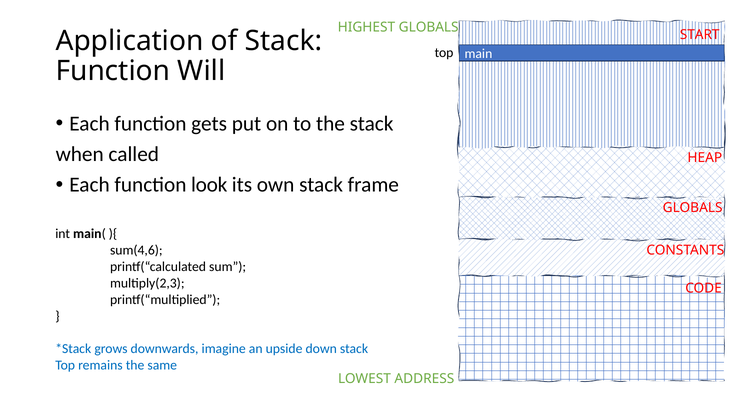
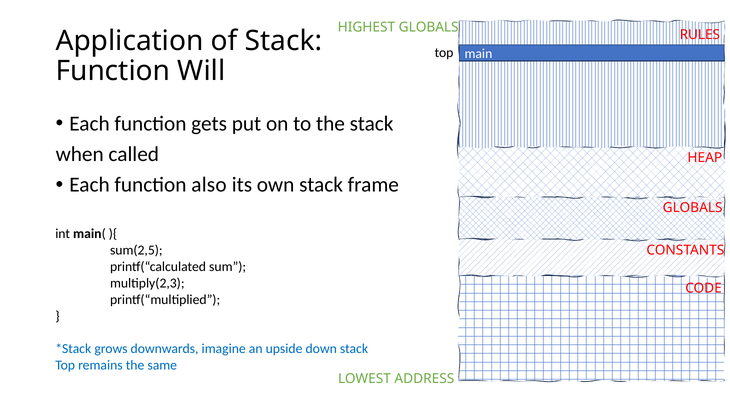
START: START -> RULES (700, 34)
look: look -> also (209, 185)
sum(4,6: sum(4,6 -> sum(2,5 (136, 250)
